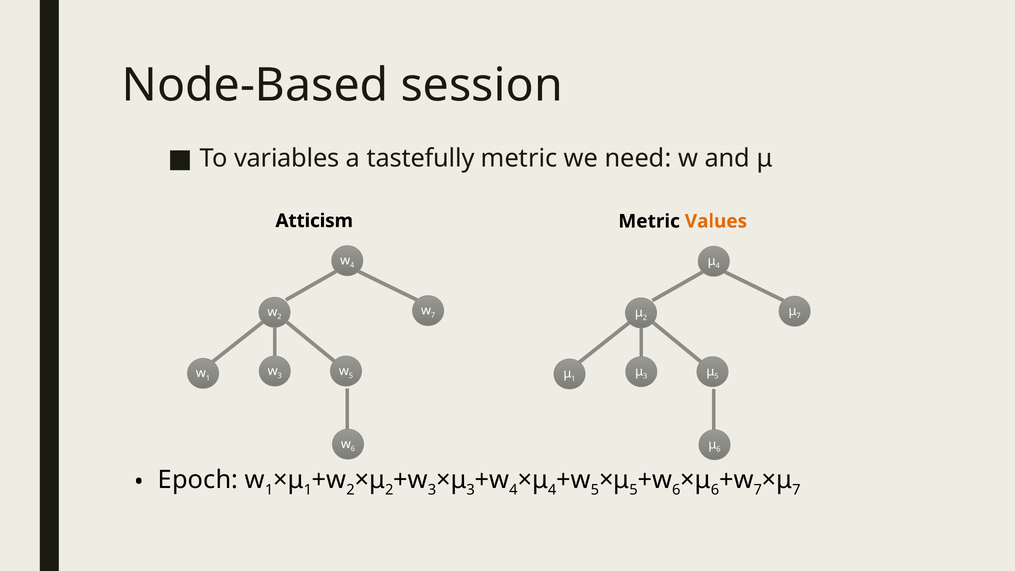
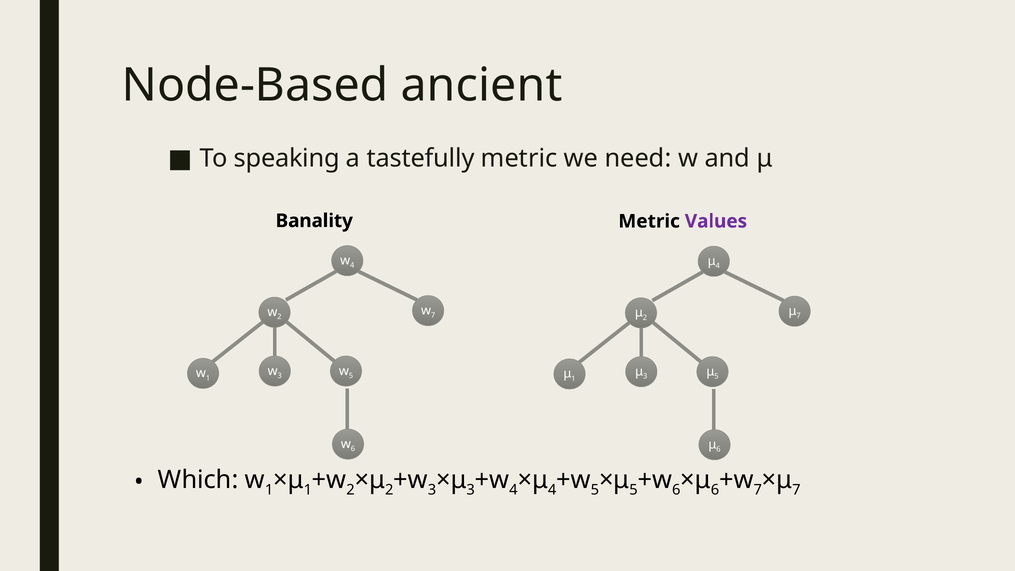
session: session -> ancient (482, 85)
variables: variables -> speaking (287, 158)
Atticism: Atticism -> Banality (314, 221)
Values colour: orange -> purple (716, 221)
Epoch: Epoch -> Which (198, 480)
